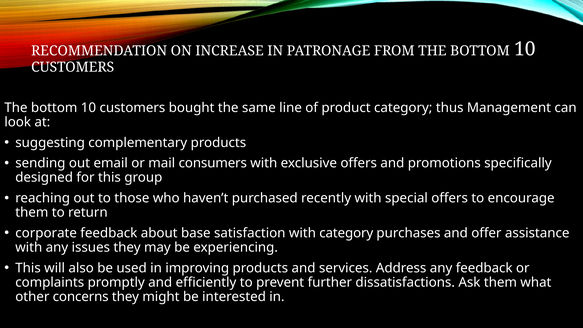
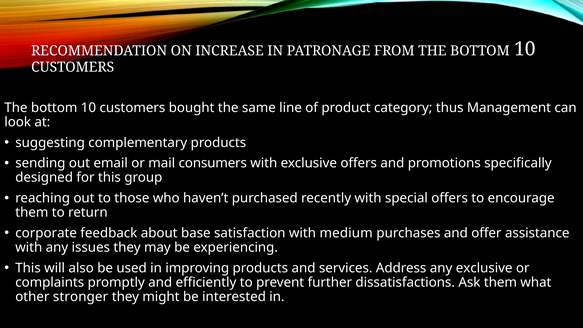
with category: category -> medium (346, 233)
any feedback: feedback -> exclusive (484, 268)
concerns: concerns -> stronger (81, 297)
